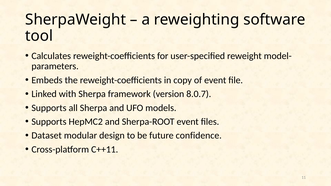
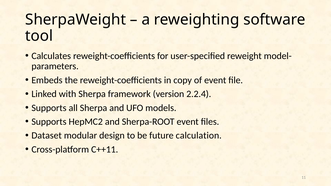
8.0.7: 8.0.7 -> 2.2.4 (199, 94)
confidence: confidence -> calculation (199, 136)
